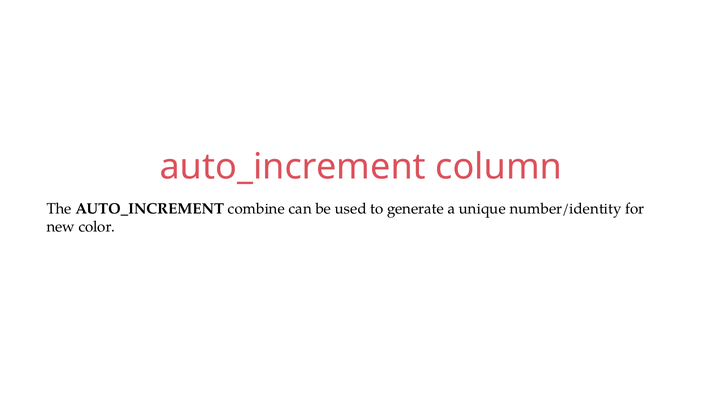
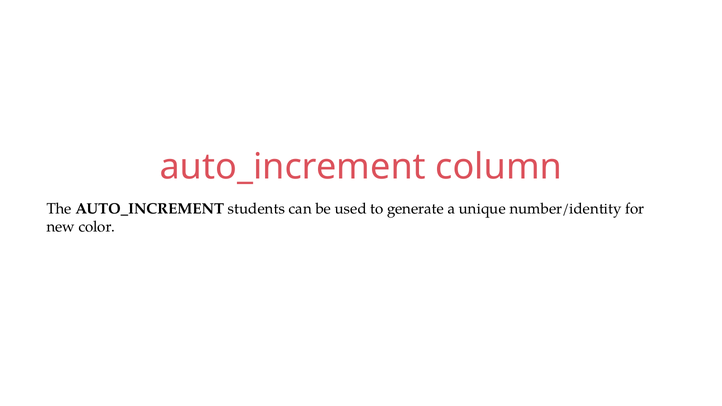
combine: combine -> students (256, 209)
